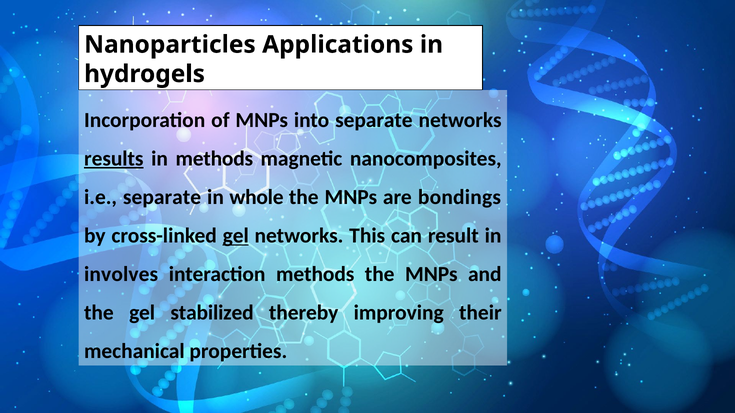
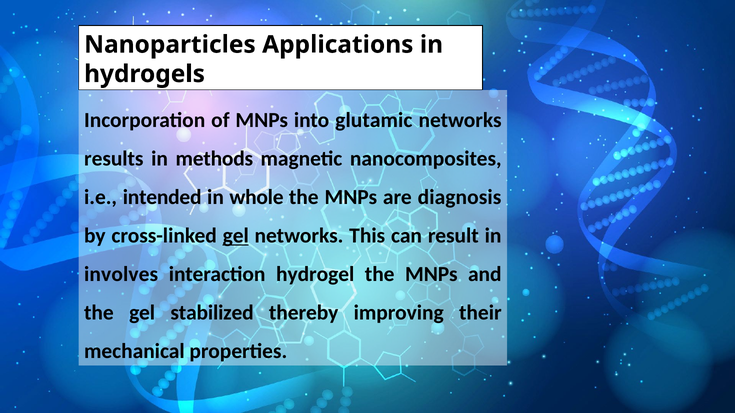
into separate: separate -> glutamic (374, 120)
results underline: present -> none (114, 159)
i.e separate: separate -> intended (162, 197)
bondings: bondings -> diagnosis (460, 197)
interaction methods: methods -> hydrogel (315, 275)
